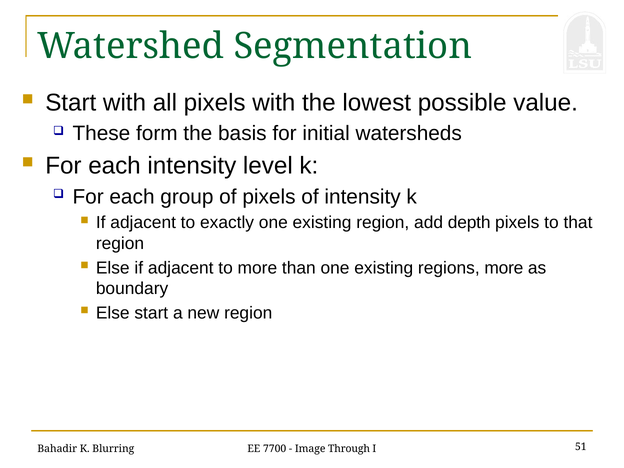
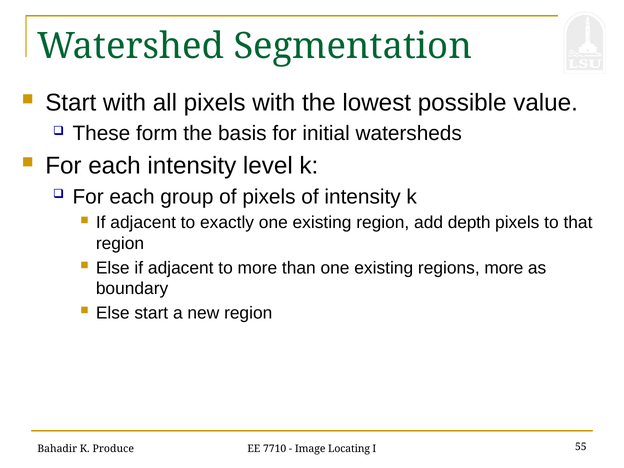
Blurring: Blurring -> Produce (113, 449)
7700: 7700 -> 7710 (275, 449)
Through: Through -> Locating (349, 449)
51: 51 -> 55 (581, 447)
